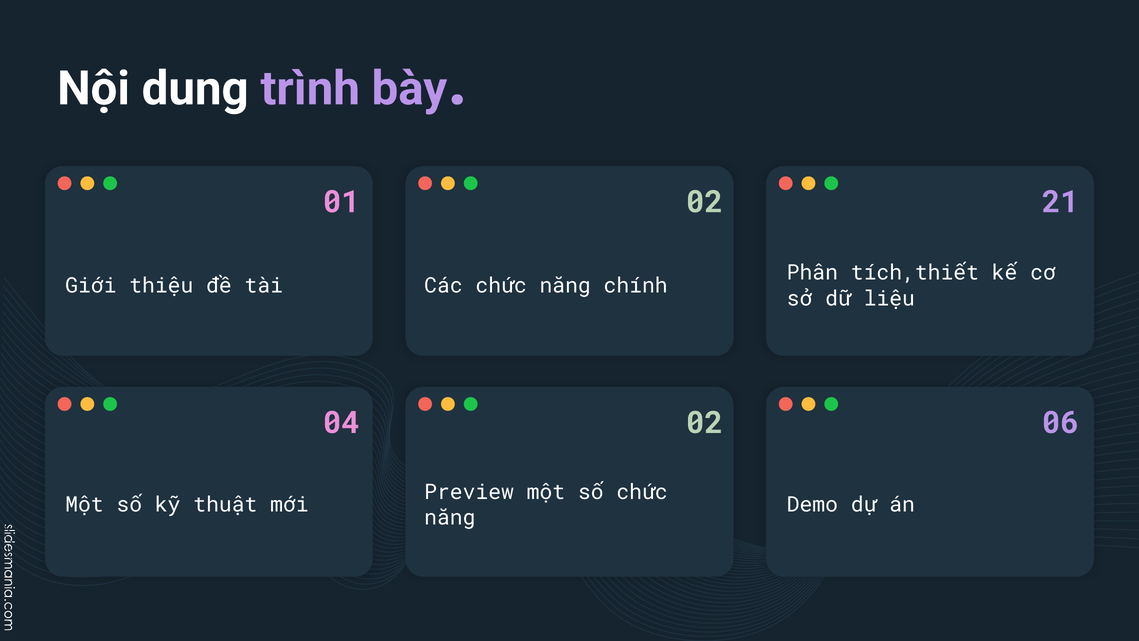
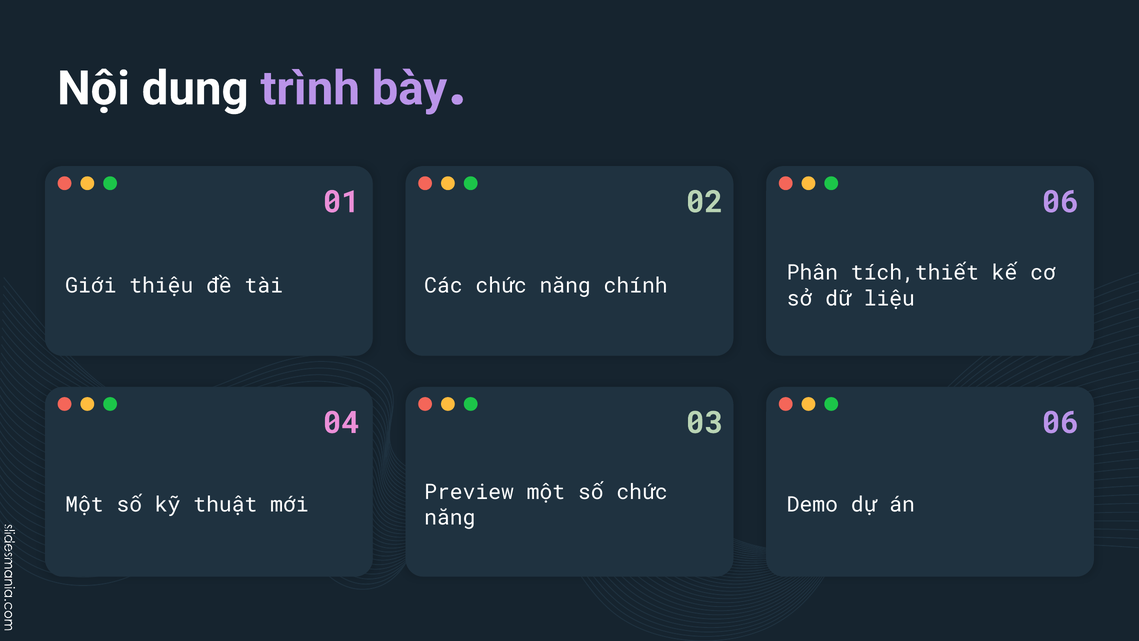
02 21: 21 -> 06 (1060, 202)
04 02: 02 -> 03 (704, 423)
